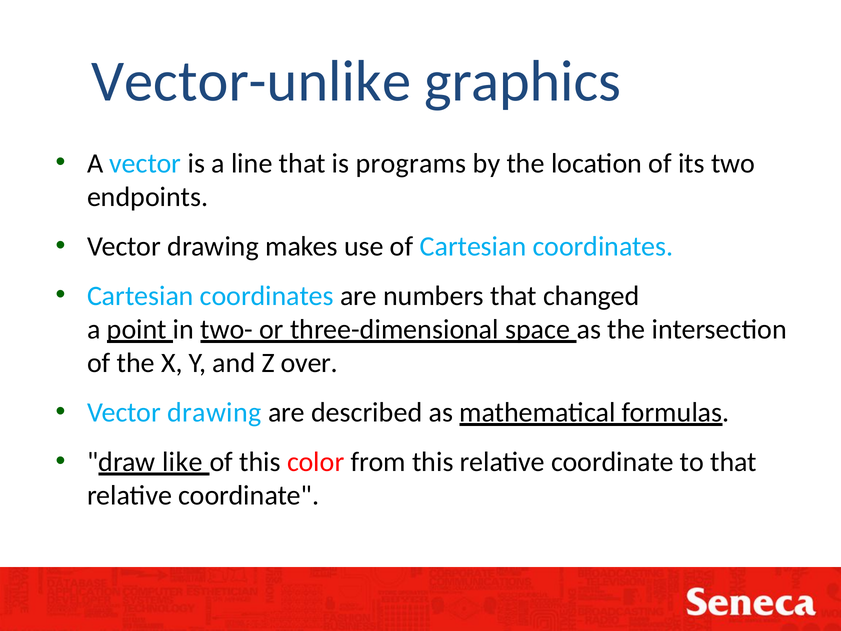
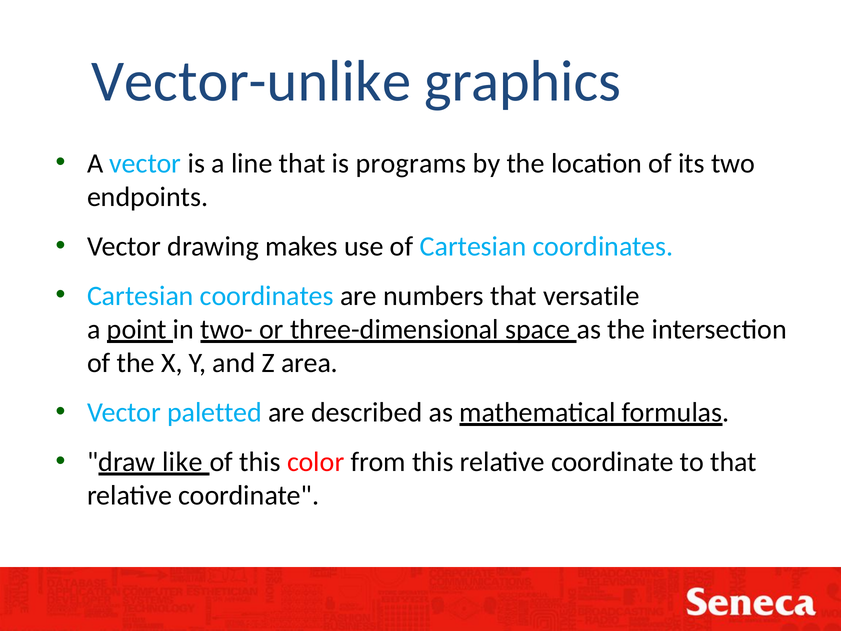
changed: changed -> versatile (591, 296)
over: over -> area (309, 363)
drawing: drawing -> paletted (215, 412)
